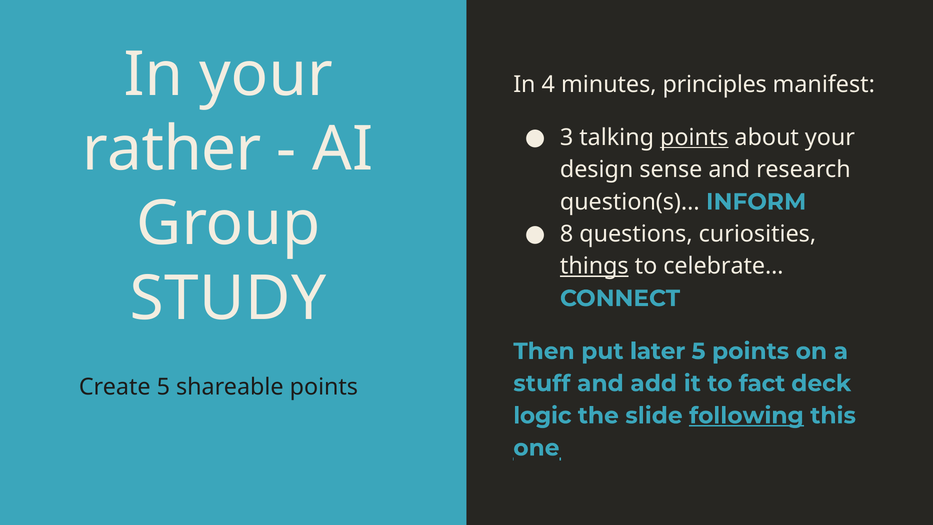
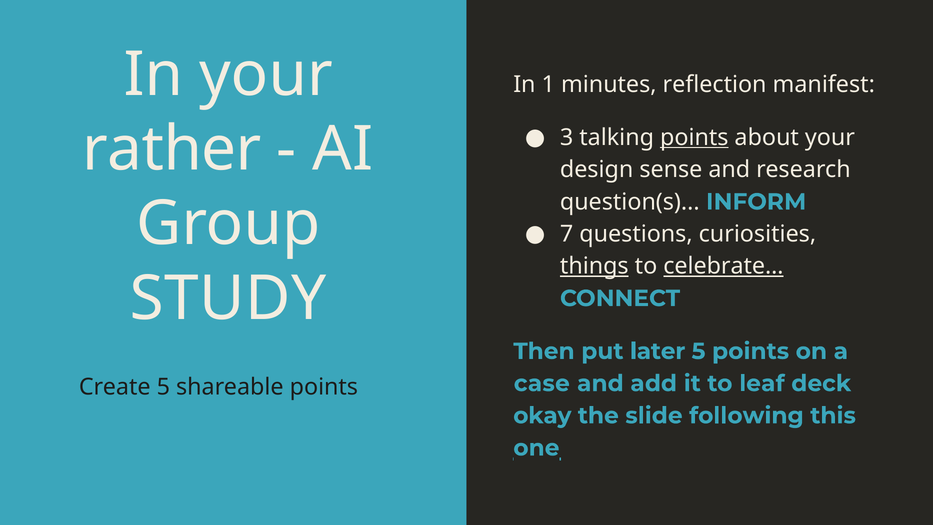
4: 4 -> 1 (548, 85)
principles: principles -> reflection (715, 85)
8: 8 -> 7 (567, 234)
celebrate… underline: none -> present (723, 266)
stuff: stuff -> case (542, 383)
fact: fact -> leaf (762, 383)
logic: logic -> okay (542, 416)
following underline: present -> none (746, 416)
